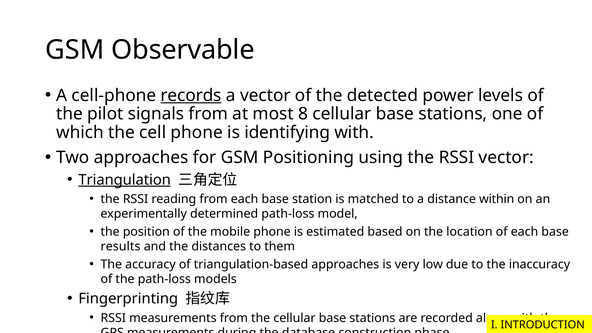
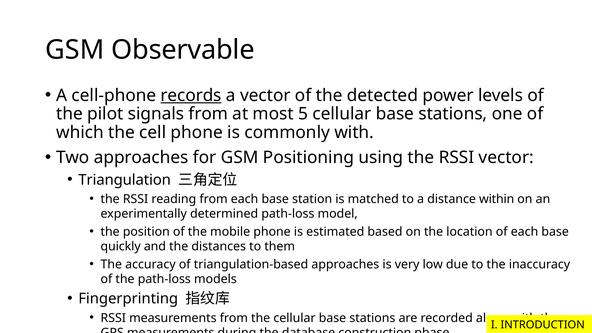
8: 8 -> 5 (303, 114)
is identifying: identifying -> commonly (287, 133)
Triangulation underline: present -> none (125, 180)
results: results -> quickly (121, 247)
